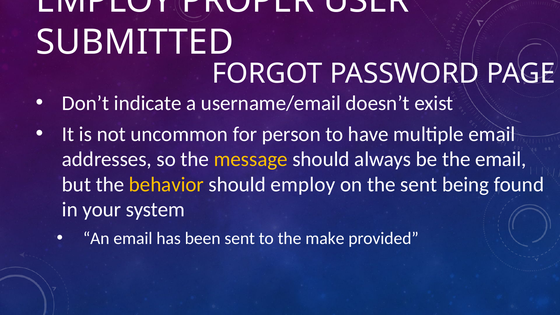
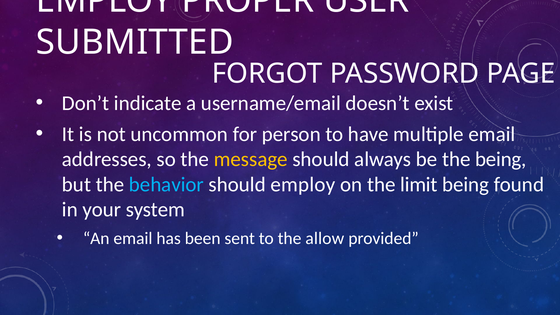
the email: email -> being (501, 159)
behavior colour: yellow -> light blue (166, 185)
the sent: sent -> limit (419, 185)
make: make -> allow (325, 238)
